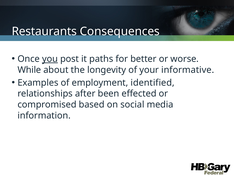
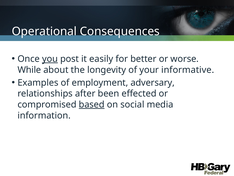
Restaurants: Restaurants -> Operational (44, 31)
paths: paths -> easily (101, 59)
identified: identified -> adversary (153, 82)
based underline: none -> present (92, 104)
